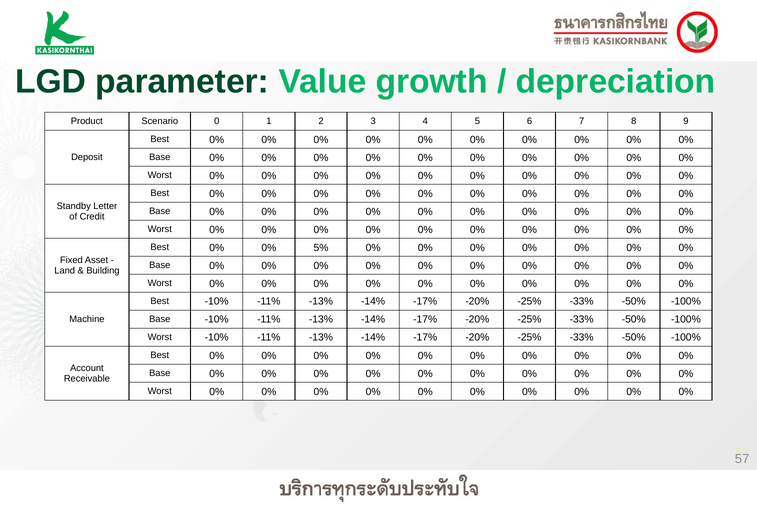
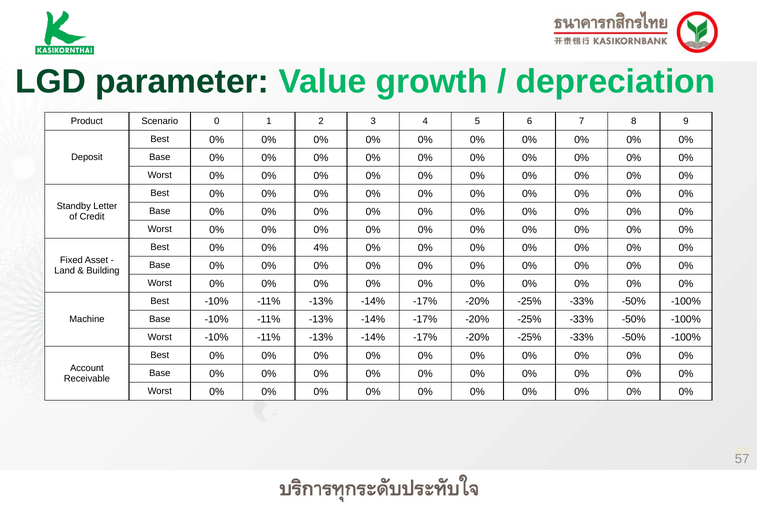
5%: 5% -> 4% (321, 248)
